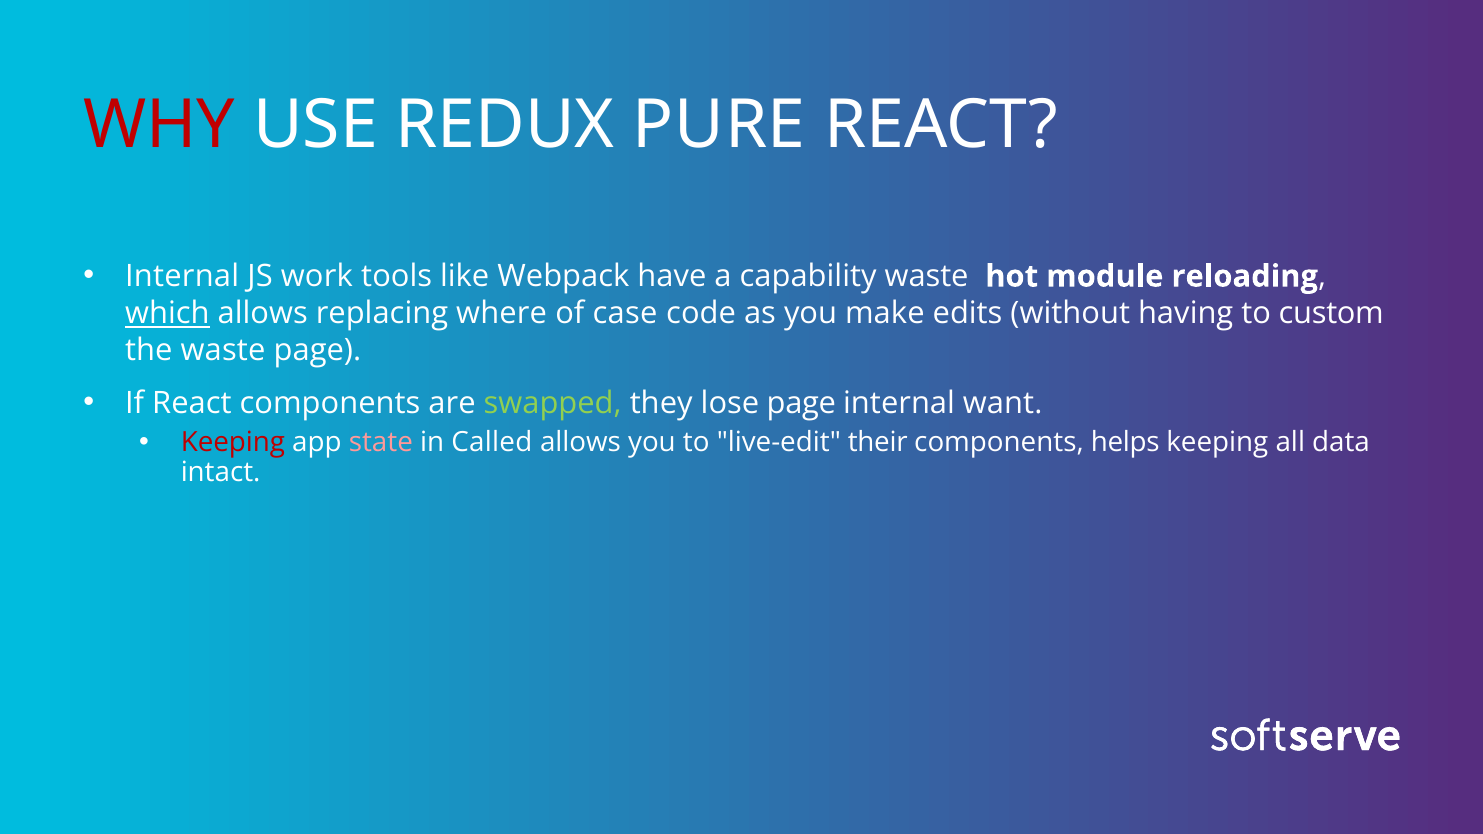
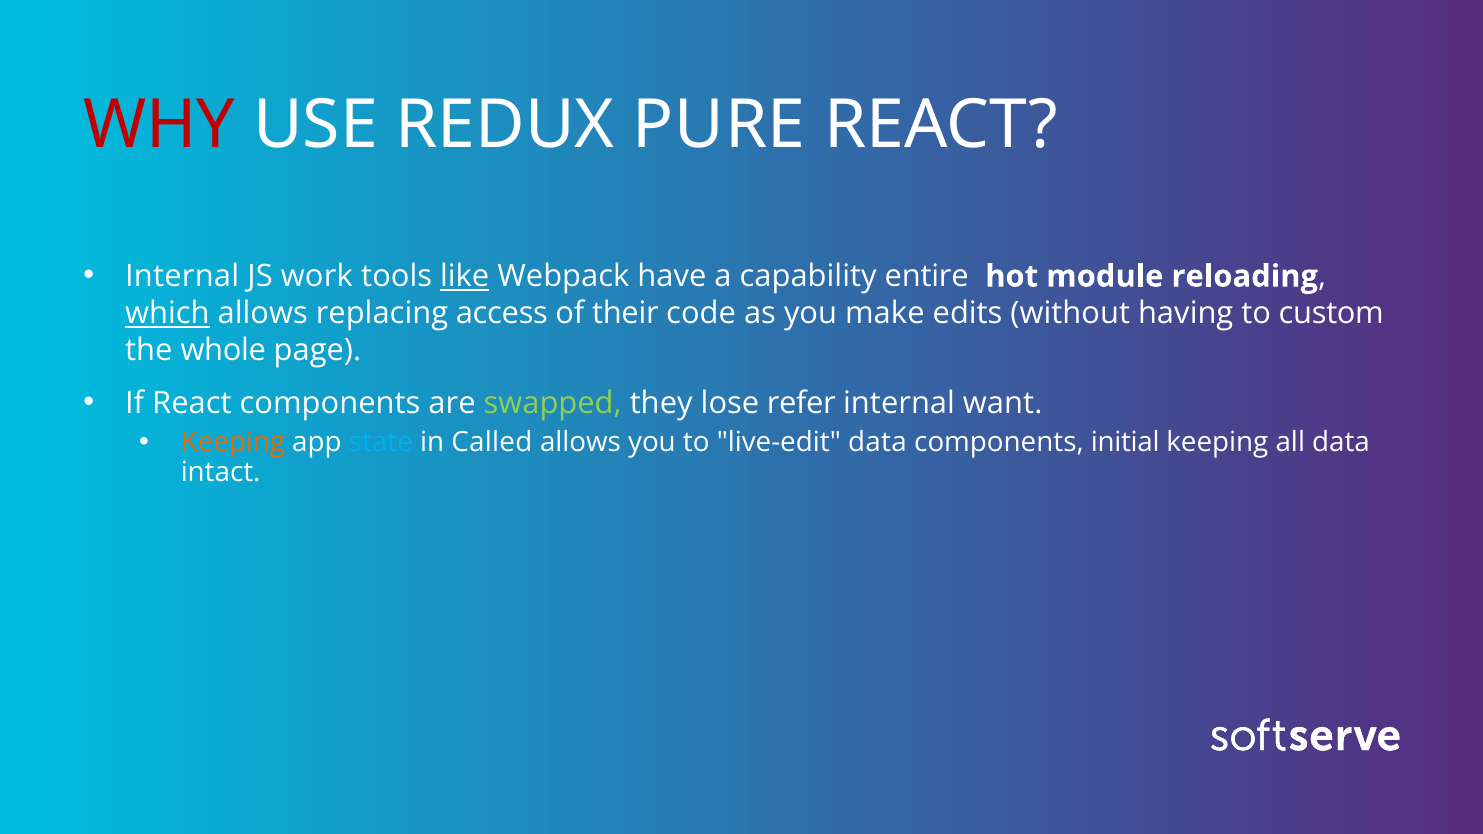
like underline: none -> present (465, 276)
capability waste: waste -> entire (927, 276)
where: where -> access (502, 314)
case: case -> their (625, 314)
the waste: waste -> whole (223, 351)
lose page: page -> refer (801, 403)
Keeping colour: red -> orange (233, 442)
state colour: pink -> light blue (381, 442)
live-edit their: their -> data (877, 442)
helps: helps -> initial (1125, 442)
